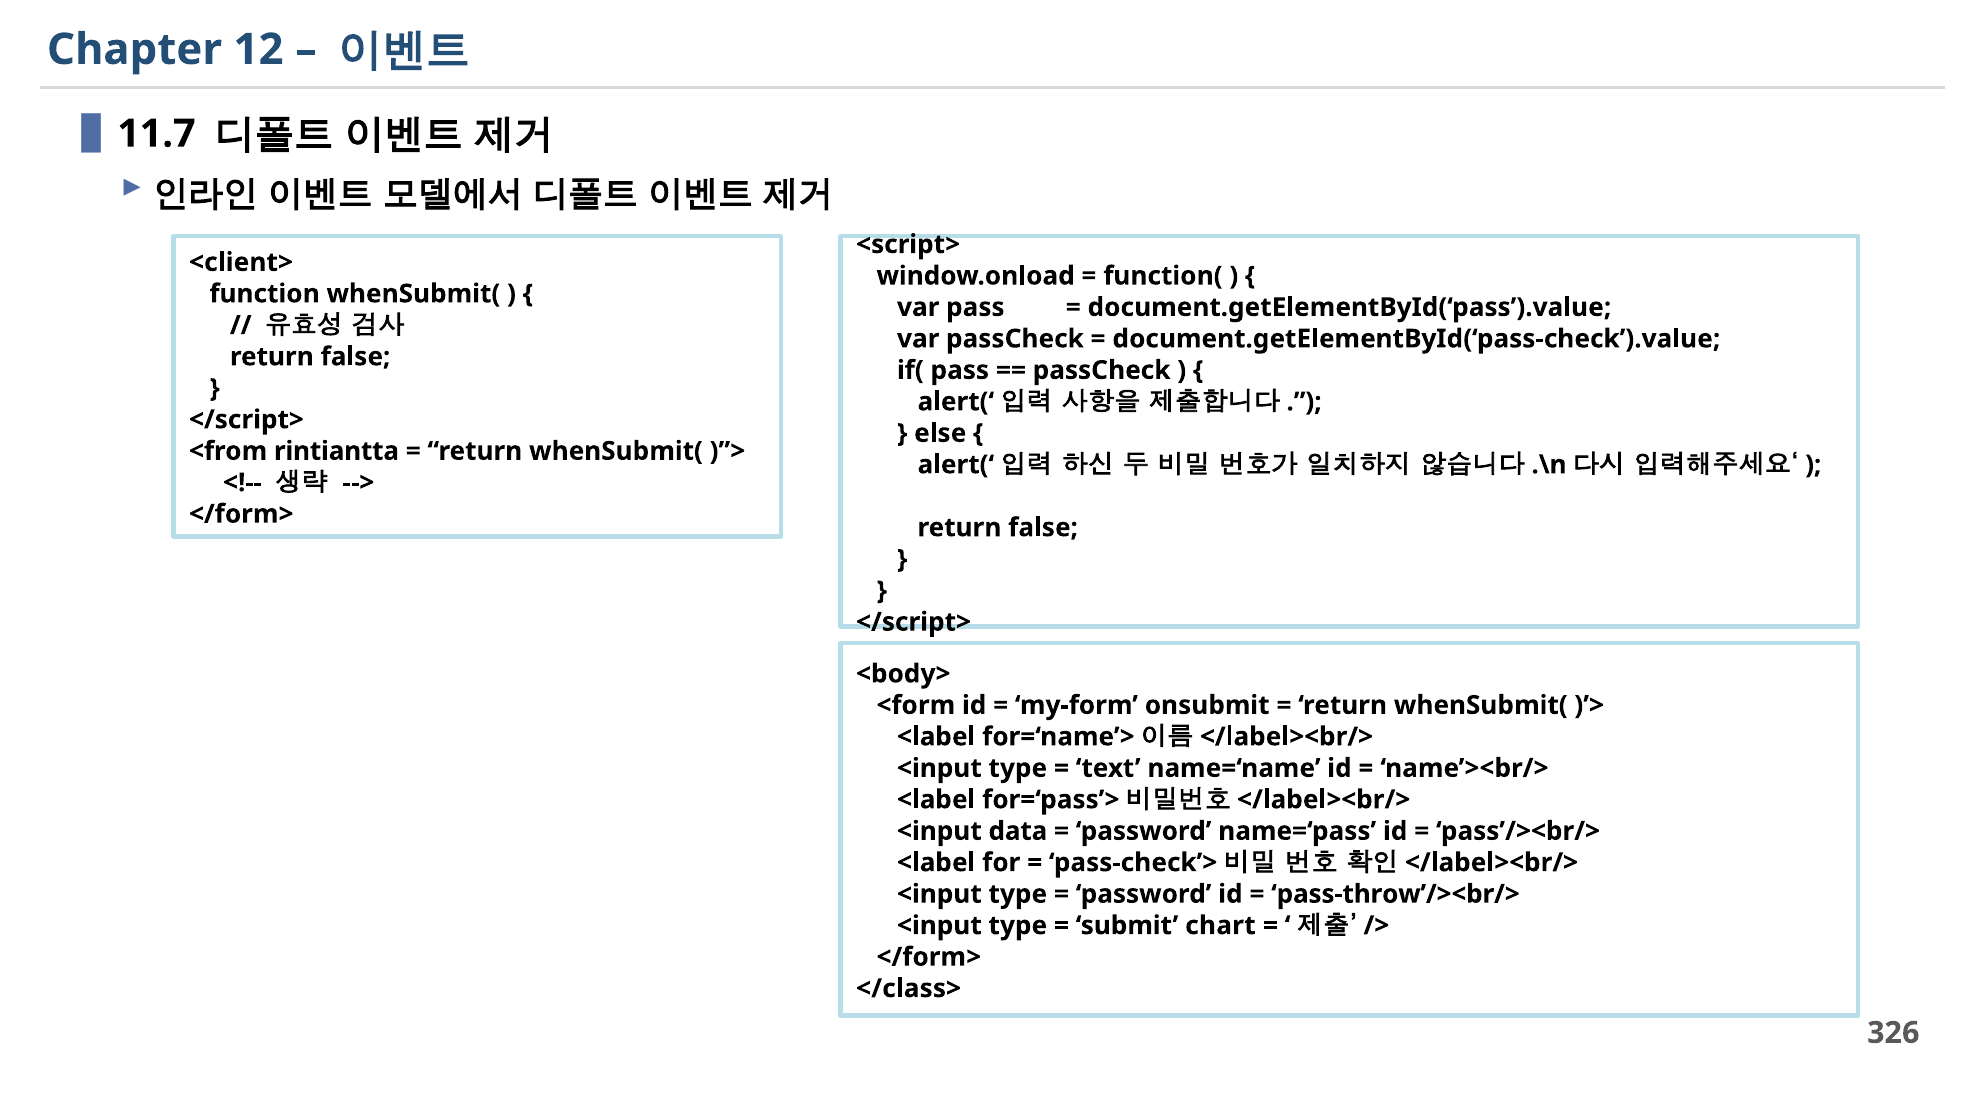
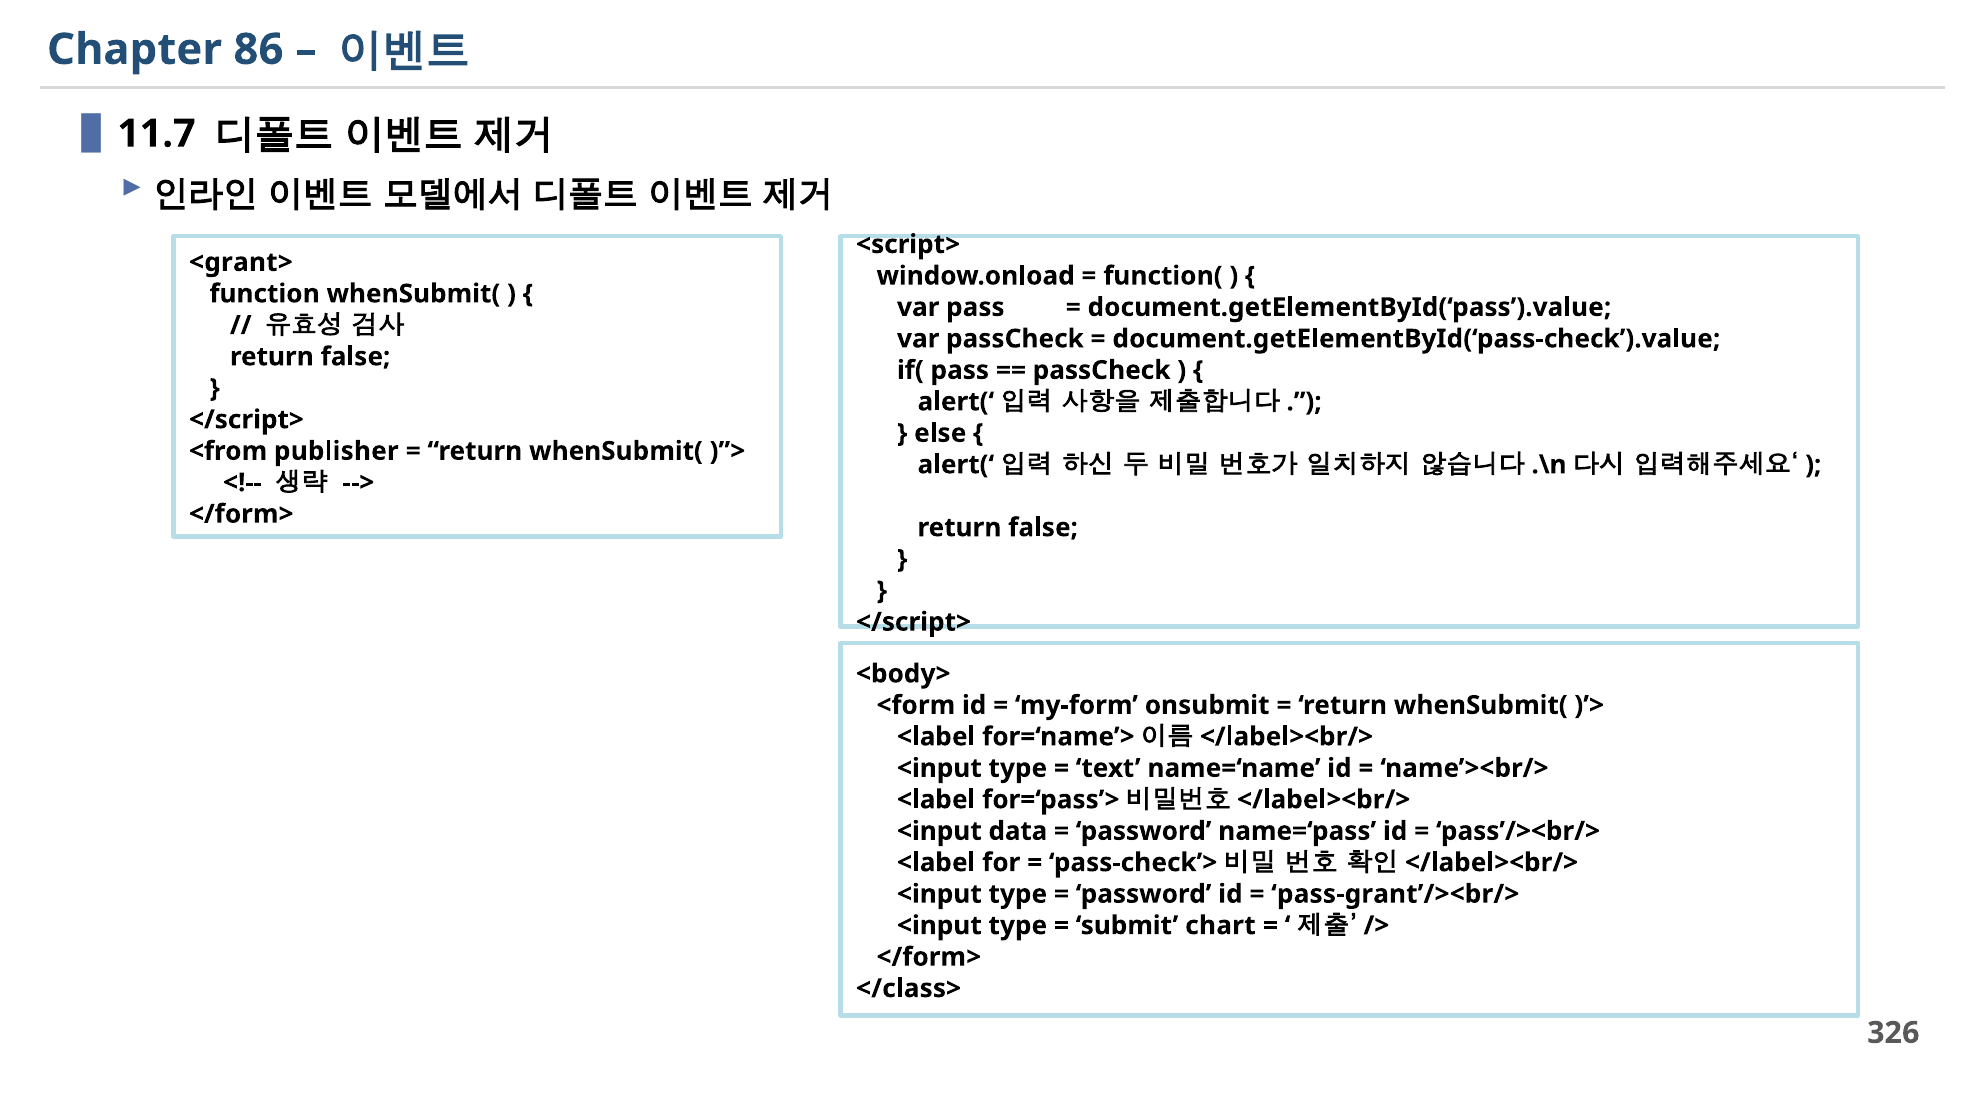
12: 12 -> 86 (258, 50)
<client>: <client> -> <grant> (241, 262)
rintiantta: rintiantta -> publisher (336, 451)
pass-throw’/><br/>: pass-throw’/><br/> -> pass-grant’/><br/> (1395, 894)
